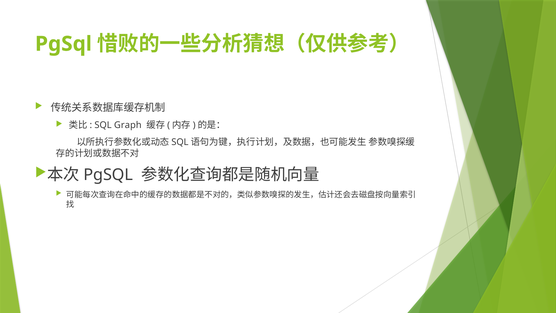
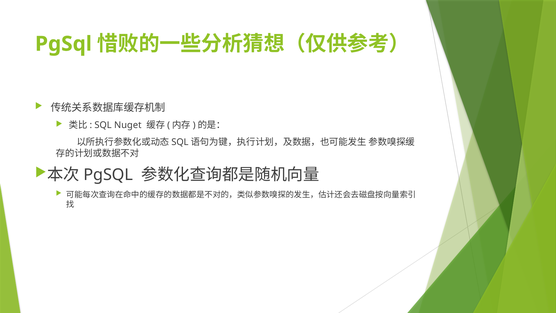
Graph: Graph -> Nuget (128, 125)
